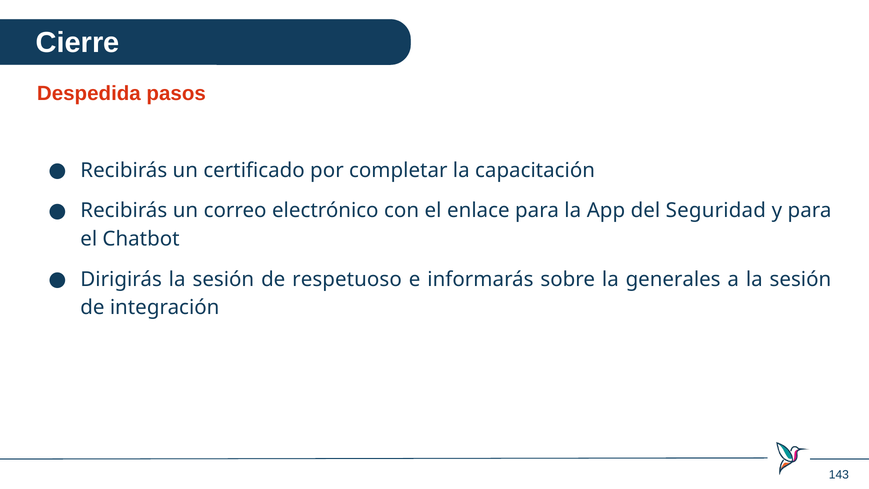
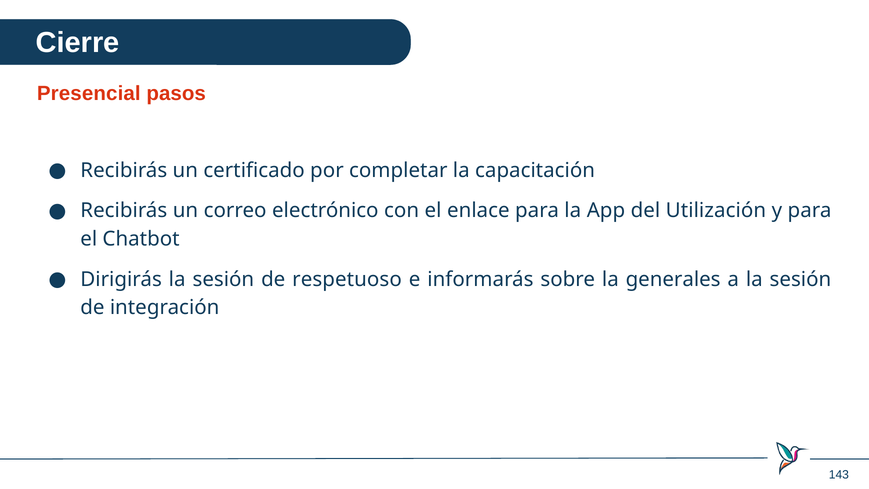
Despedida: Despedida -> Presencial (89, 93)
Seguridad: Seguridad -> Utilización (716, 211)
